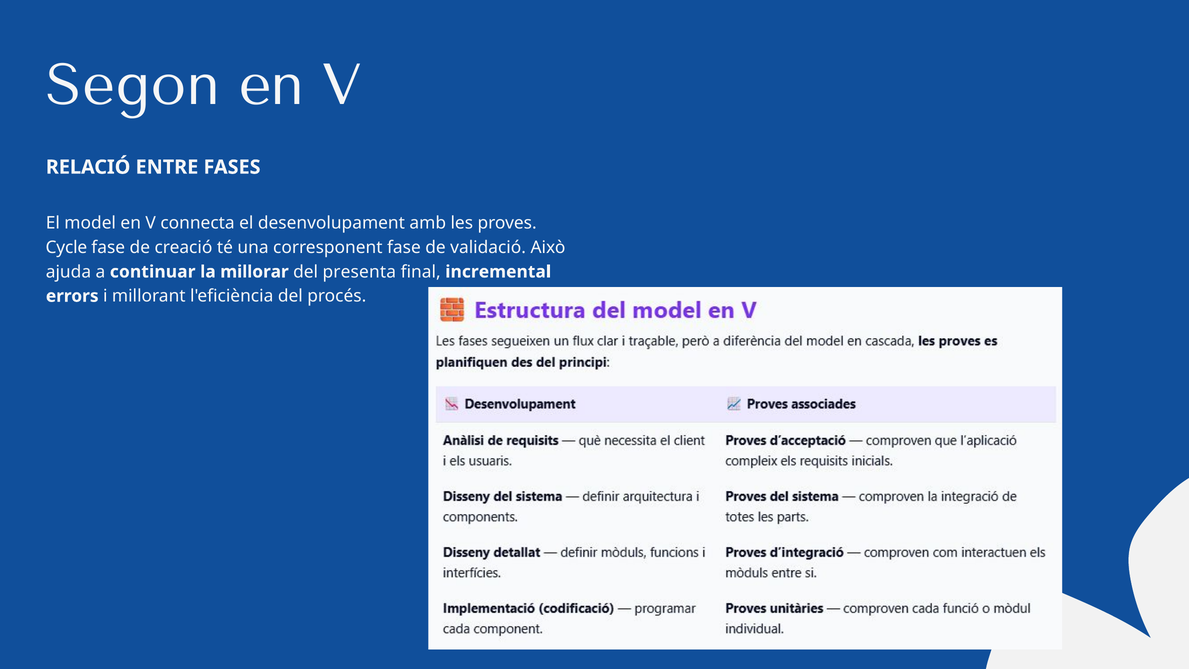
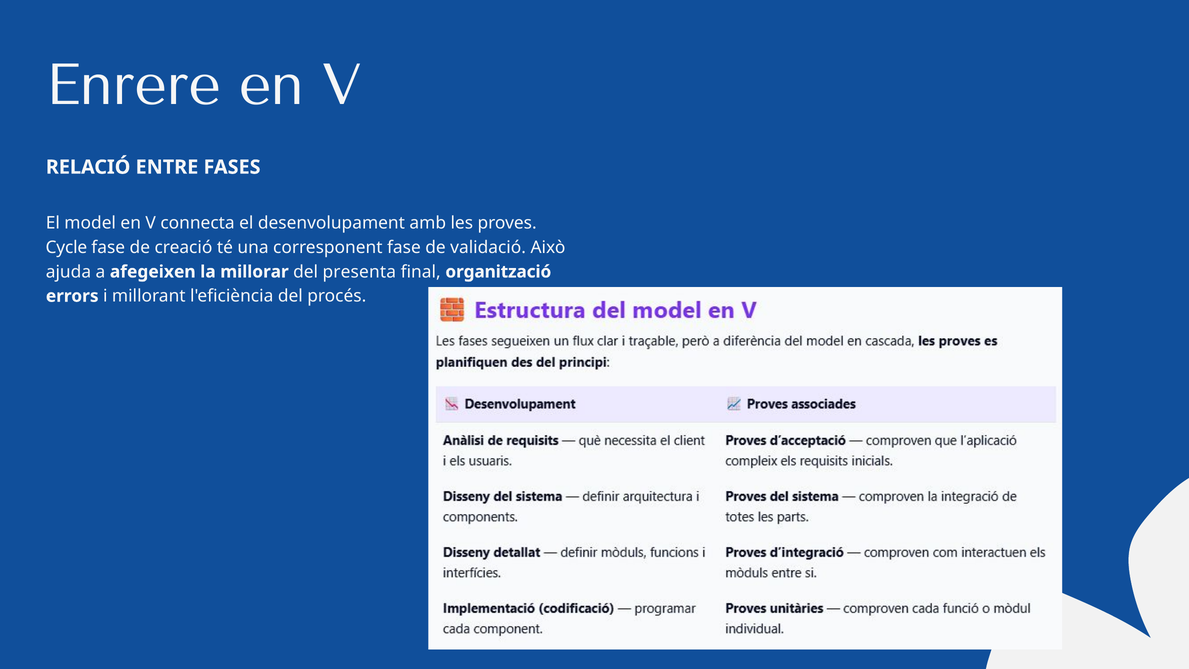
Segon: Segon -> Enrere (134, 85)
continuar: continuar -> afegeixen (153, 272)
incremental: incremental -> organització (498, 272)
